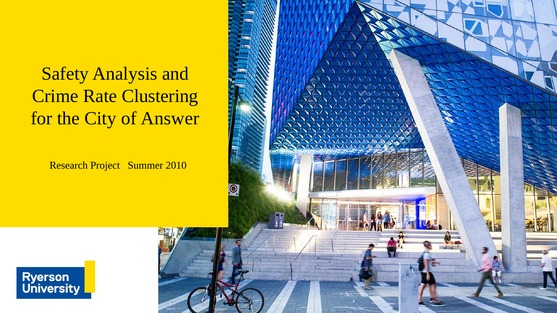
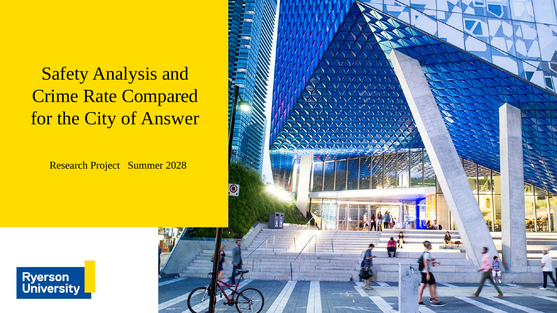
Clustering: Clustering -> Compared (160, 96)
2010: 2010 -> 2028 (176, 166)
